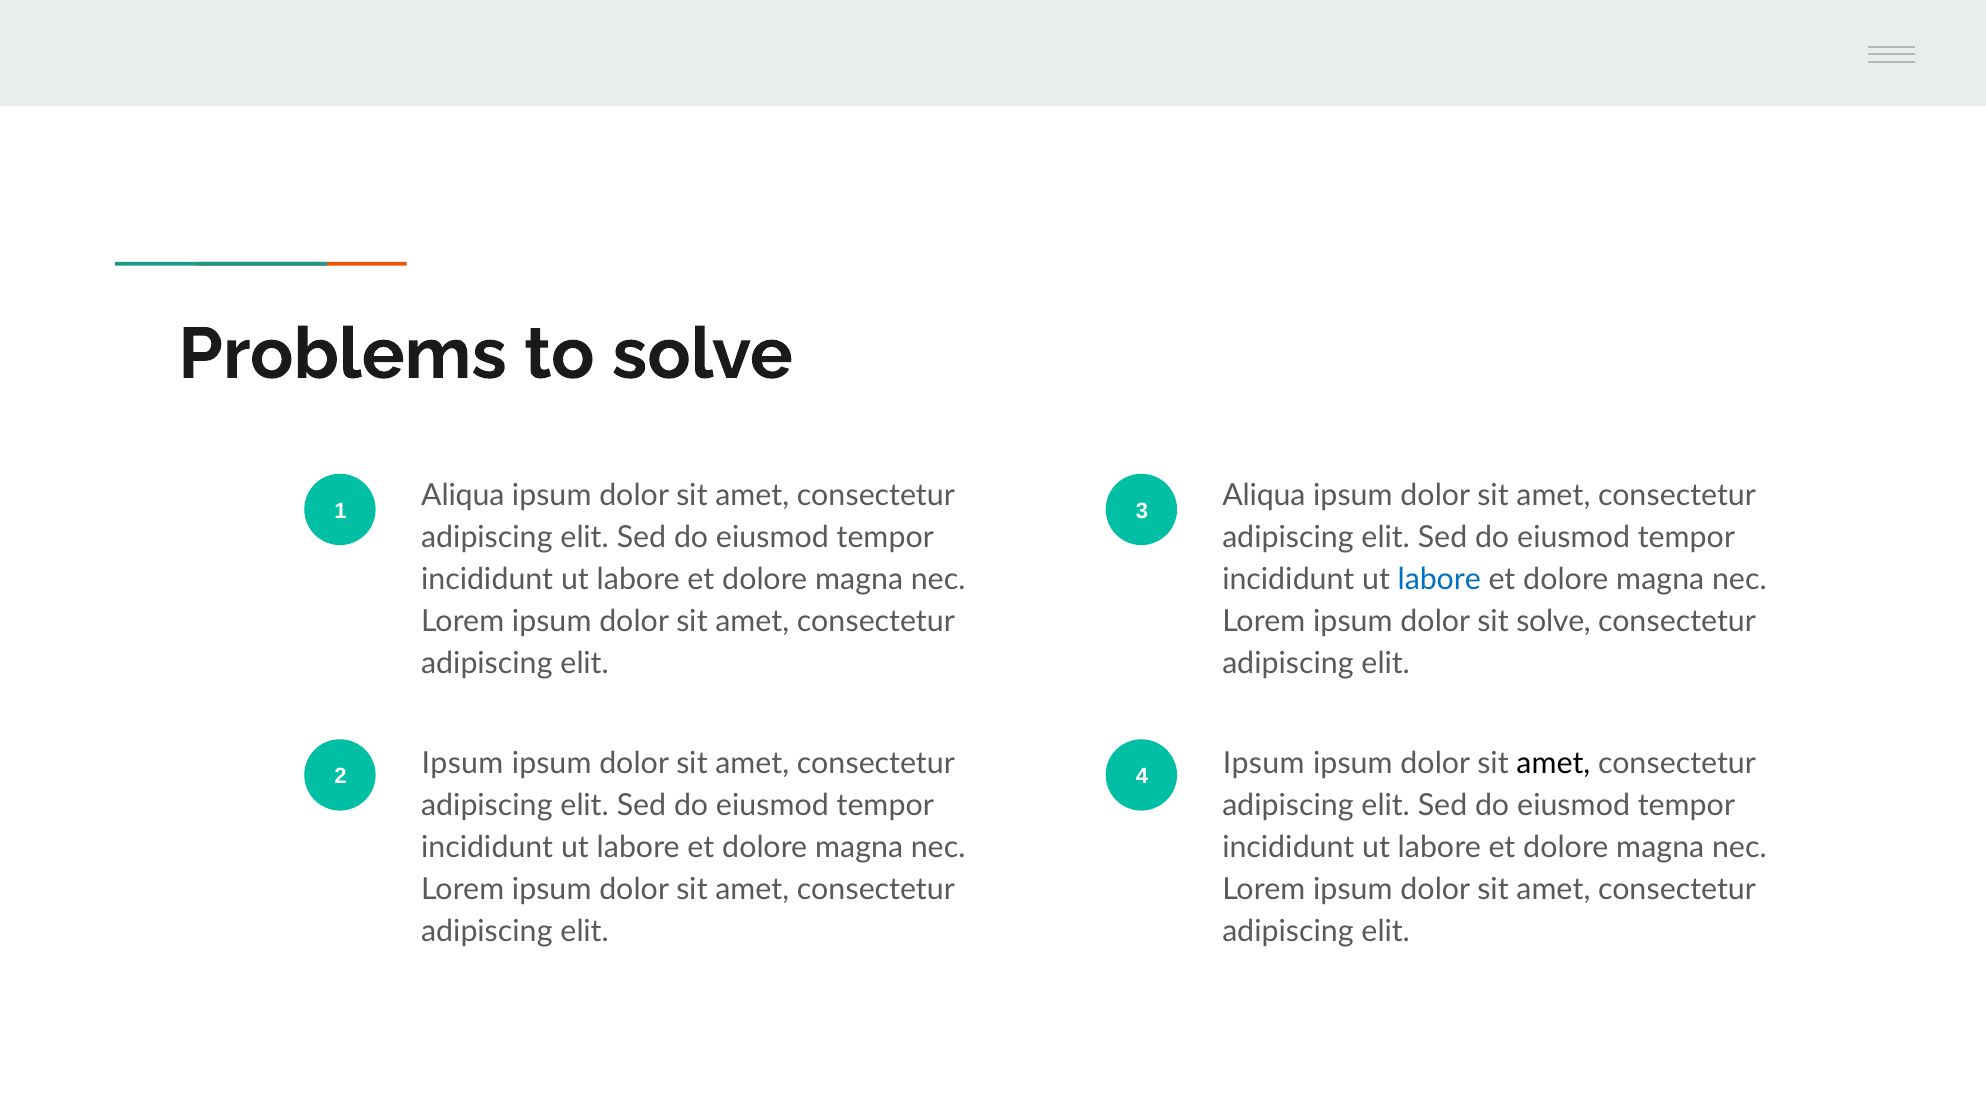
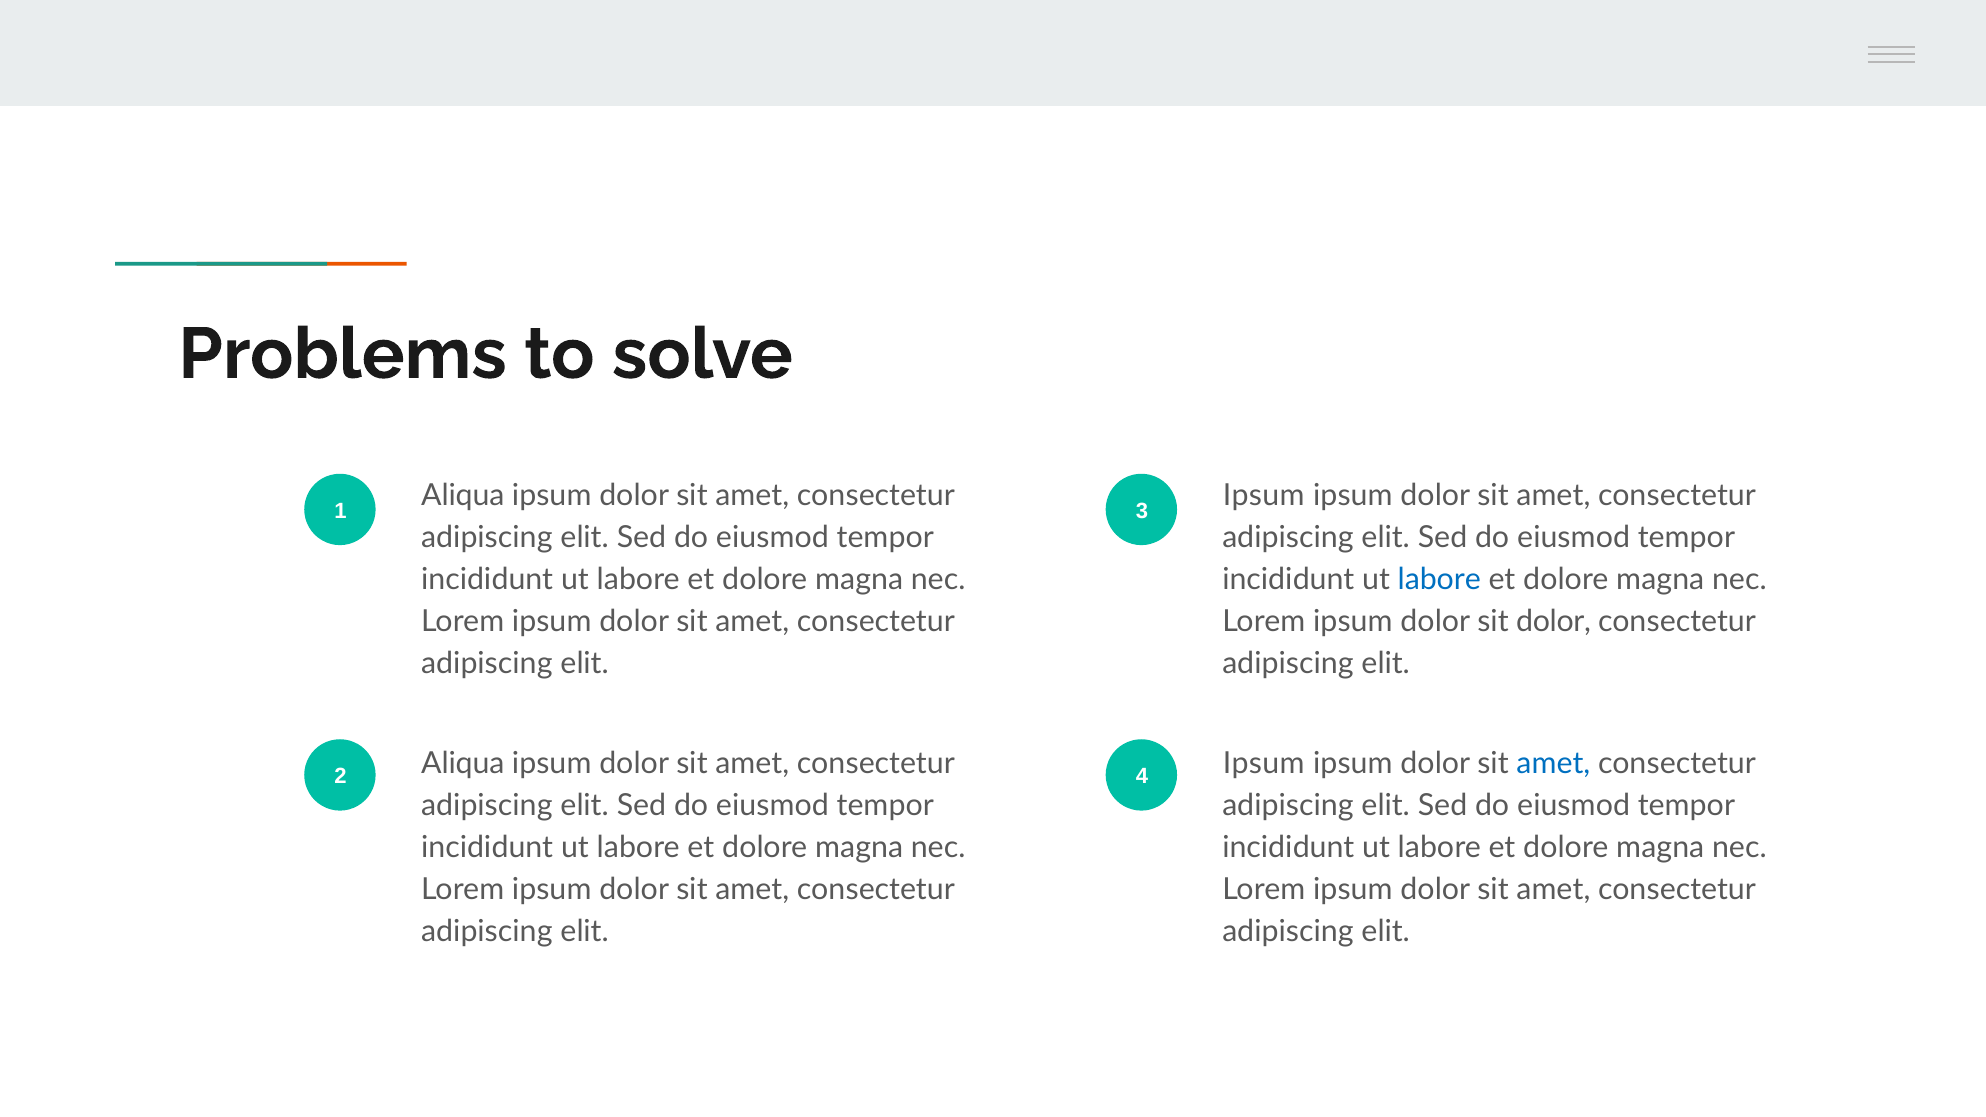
3 Aliqua: Aliqua -> Ipsum (1264, 496)
sit solve: solve -> dolor (1554, 621)
2 Ipsum: Ipsum -> Aliqua (463, 764)
amet colour: black -> blue (1553, 764)
